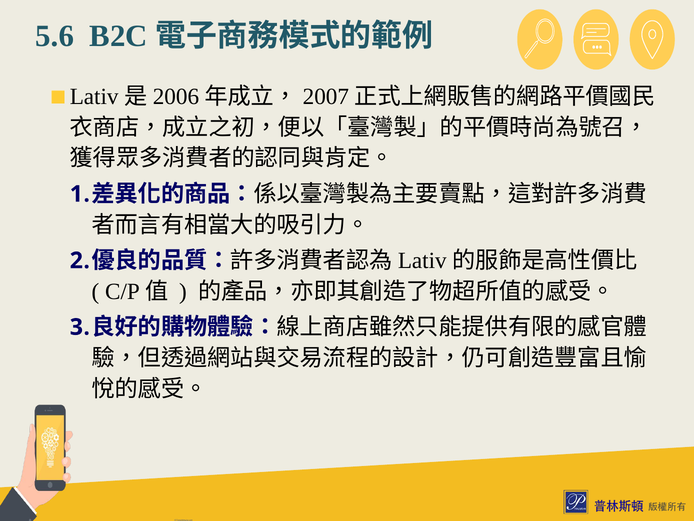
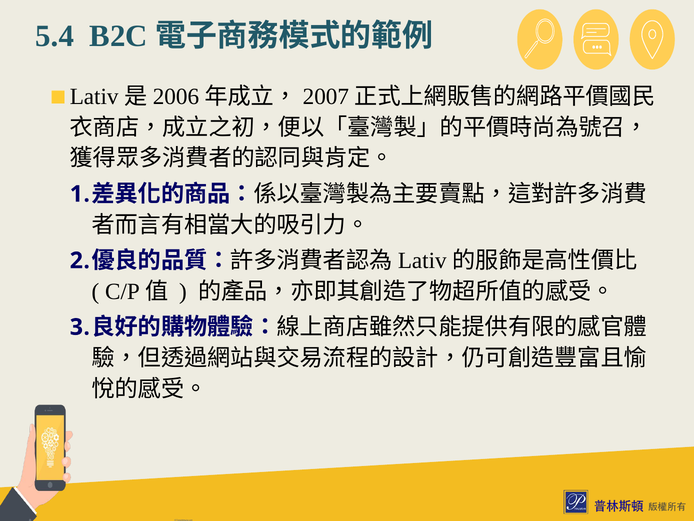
5.6: 5.6 -> 5.4 (55, 36)
